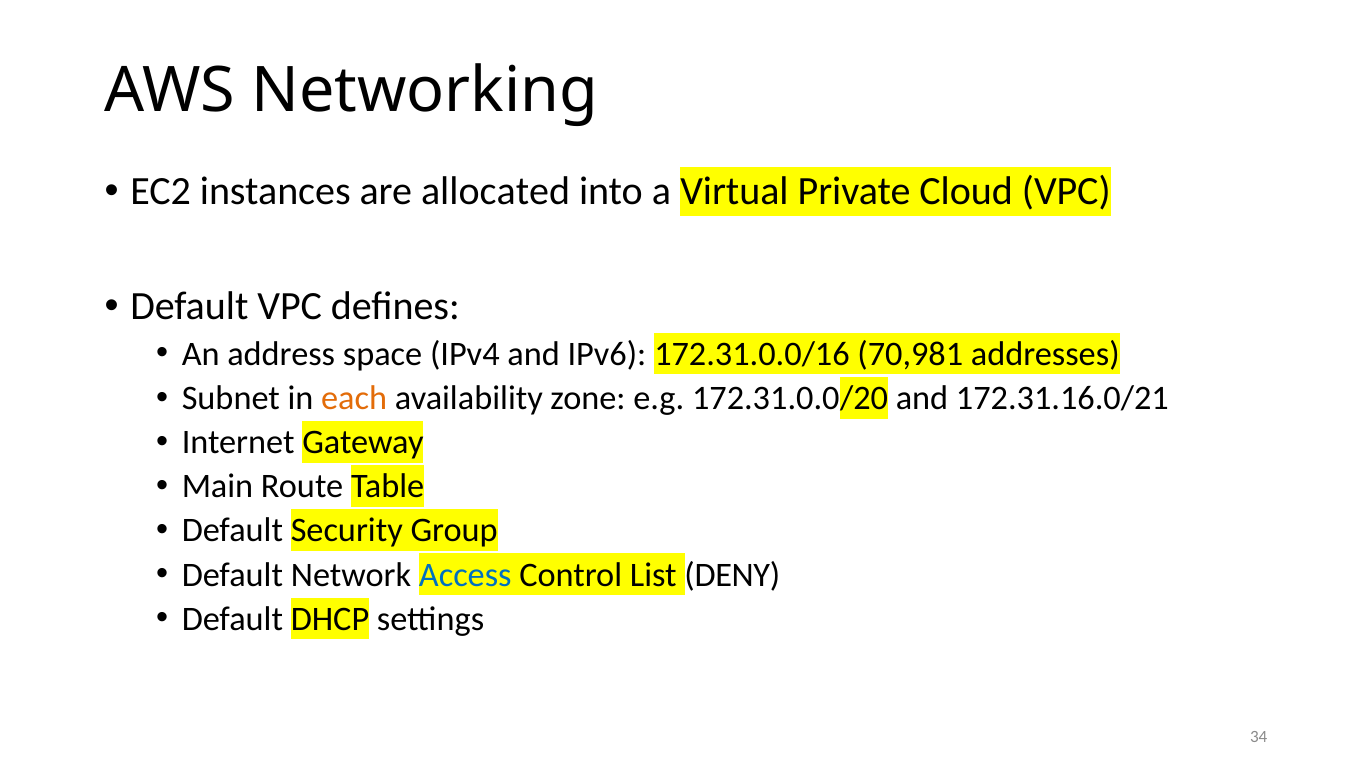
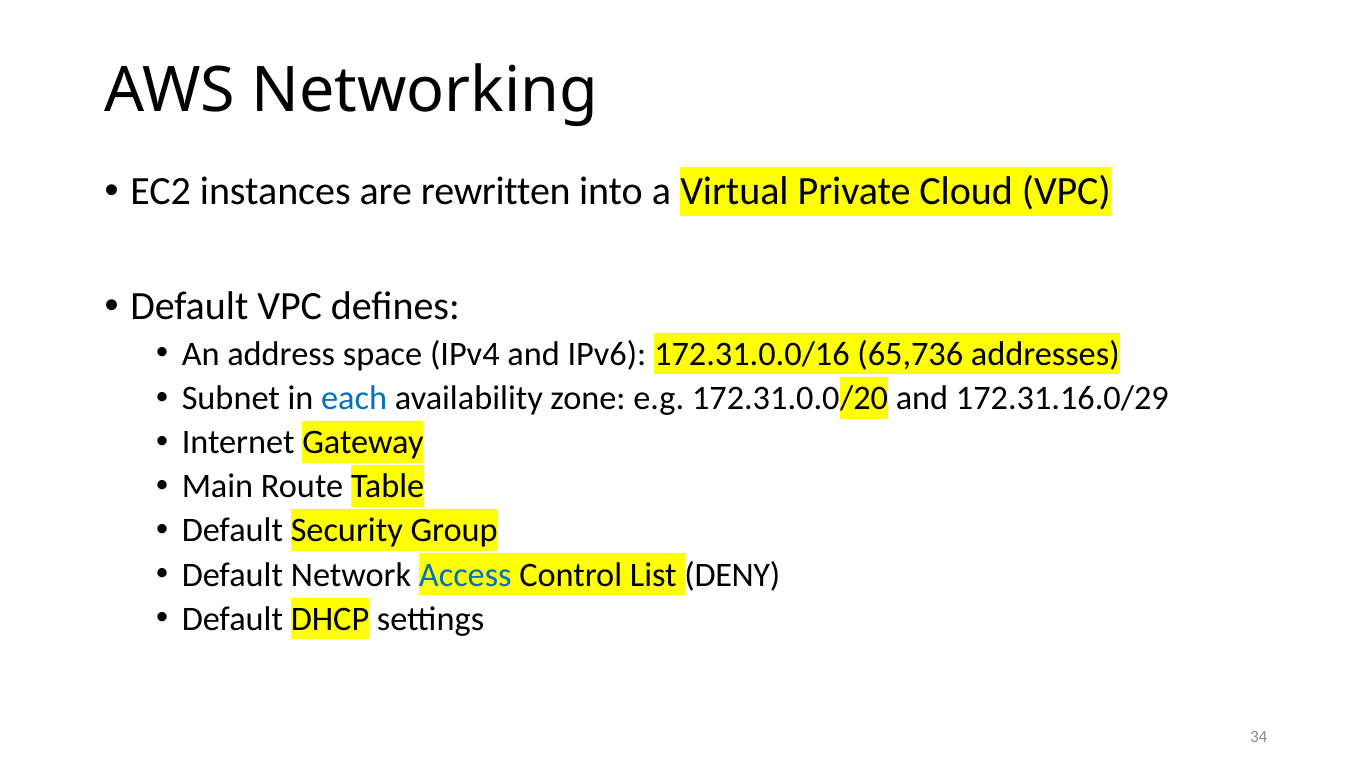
allocated: allocated -> rewritten (496, 191)
70,981: 70,981 -> 65,736 (910, 354)
each colour: orange -> blue (354, 398)
172.31.16.0/21: 172.31.16.0/21 -> 172.31.16.0/29 (1062, 398)
